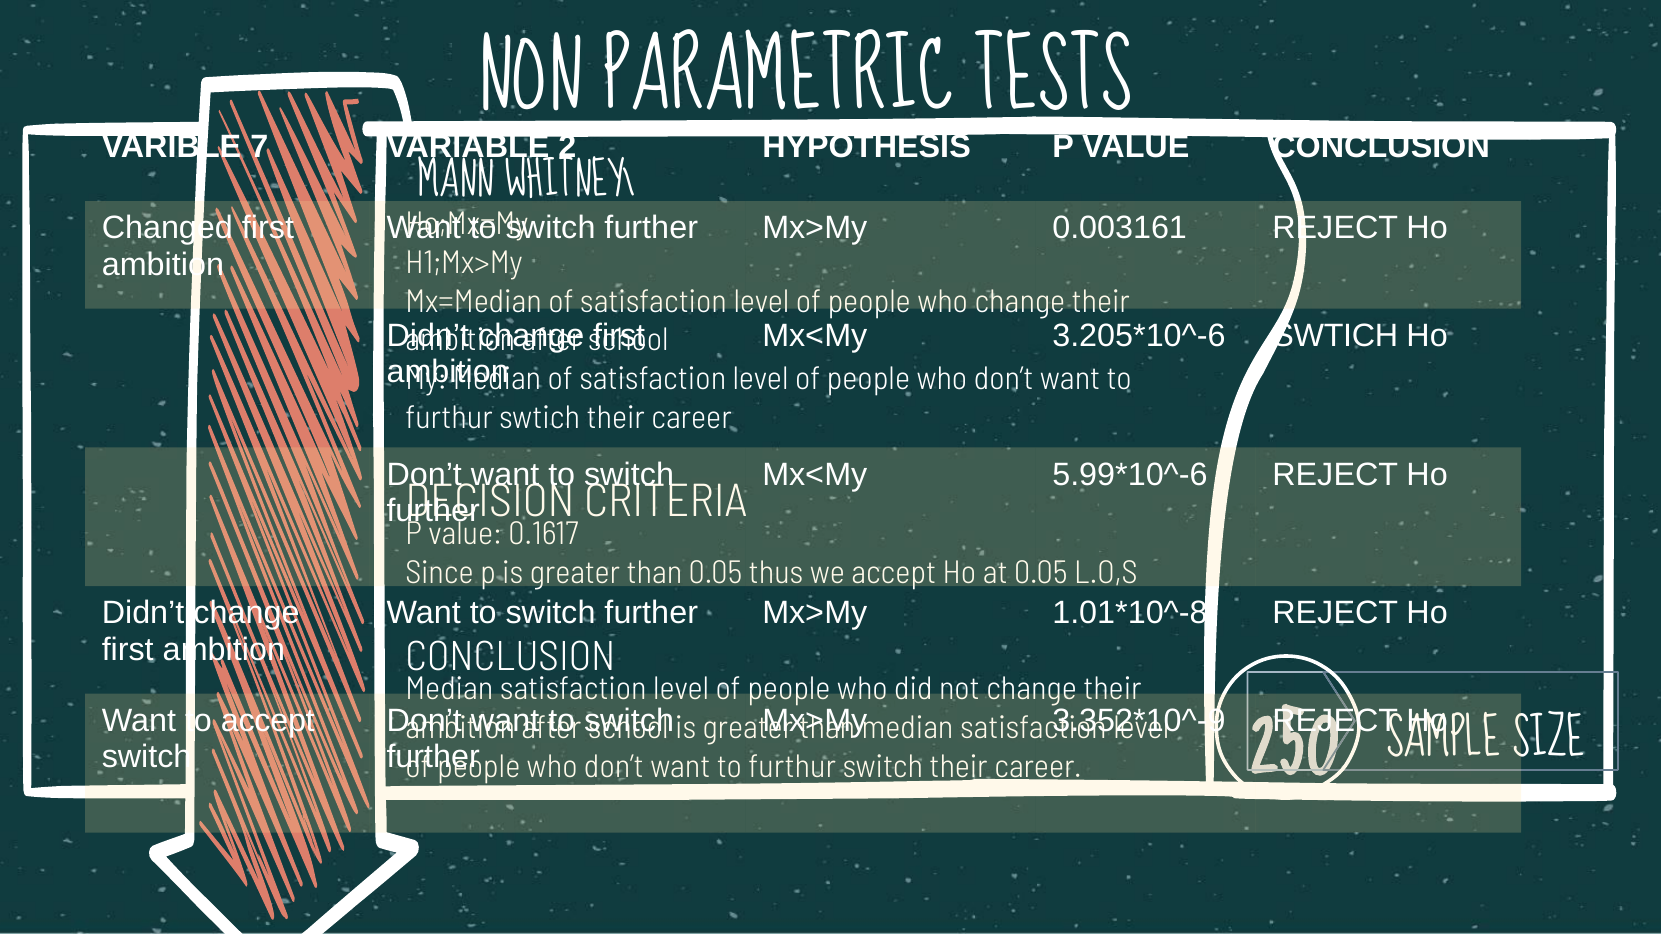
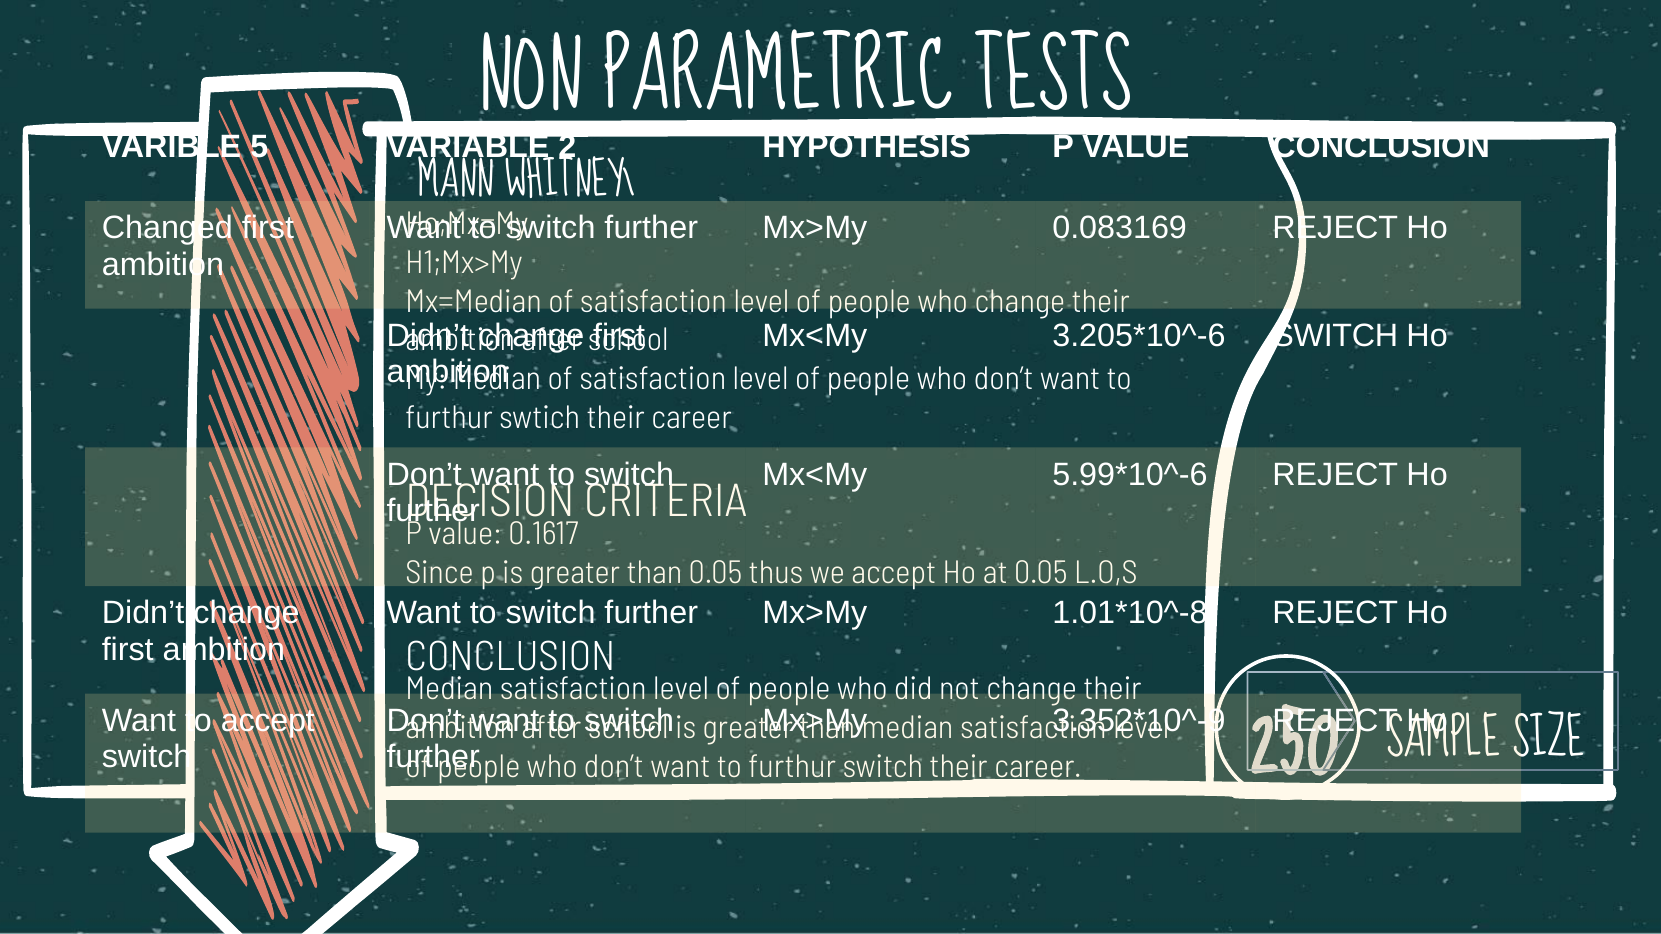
7: 7 -> 5 (259, 147)
0.003161: 0.003161 -> 0.083169 (1120, 228)
SWTICH: SWTICH -> SWITCH (1335, 336)
